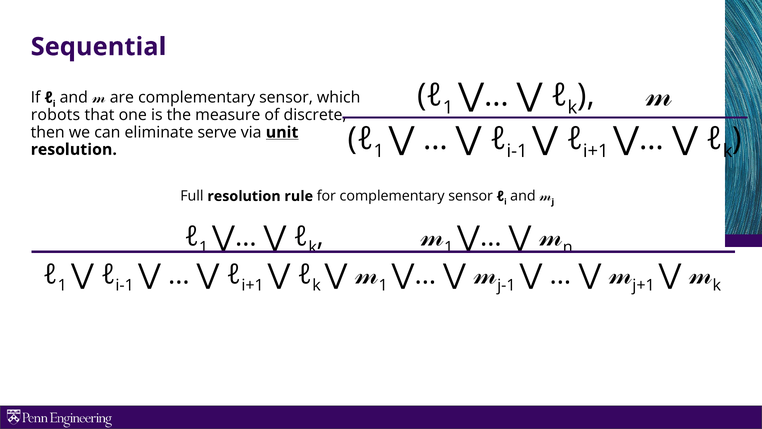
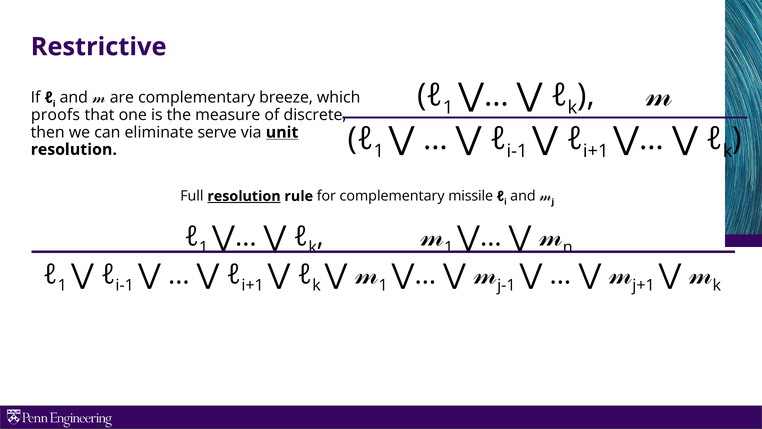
Sequential: Sequential -> Restrictive (99, 47)
are complementary sensor: sensor -> breeze (286, 97)
robots: robots -> proofs (55, 115)
resolution underline: none -> present (244, 196)
for complementary sensor: sensor -> missile (471, 196)
